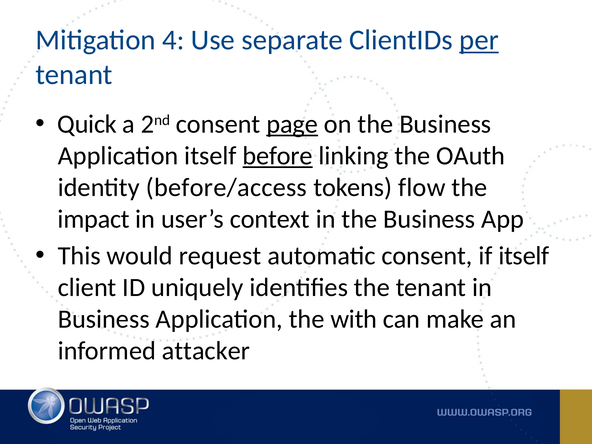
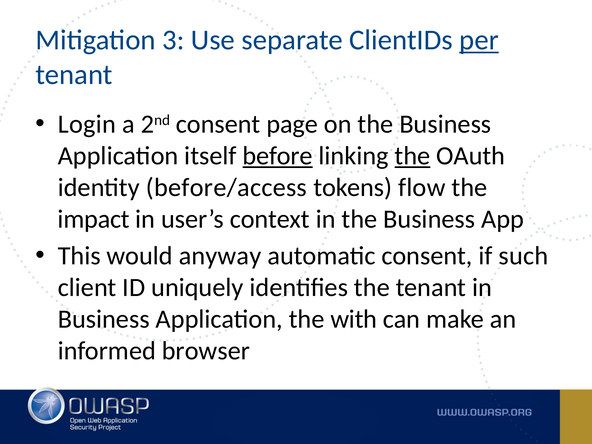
4: 4 -> 3 (173, 40)
Quick: Quick -> Login (87, 124)
page underline: present -> none (292, 124)
the underline: none -> present (412, 156)
request: request -> anyway (220, 256)
if itself: itself -> such (524, 256)
attacker: attacker -> browser (206, 351)
